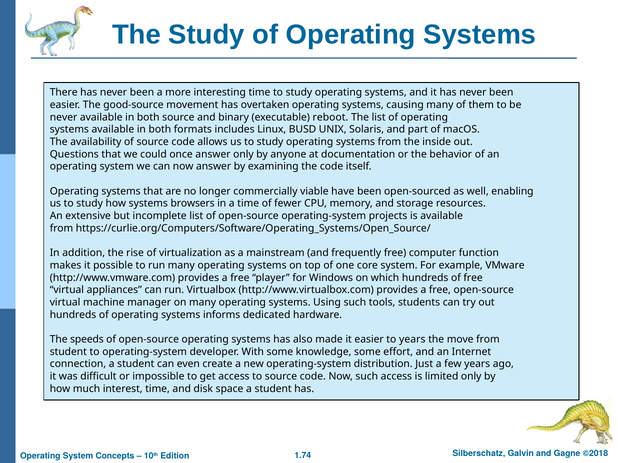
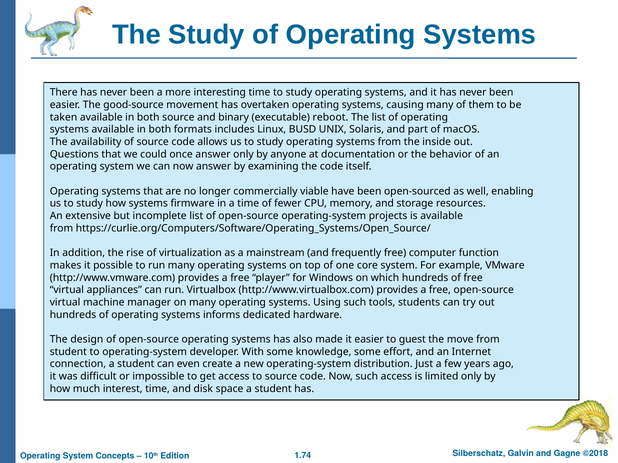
never: never -> taken (64, 117)
browsers: browsers -> firmware (193, 204)
speeds: speeds -> design (87, 340)
to years: years -> guest (412, 340)
